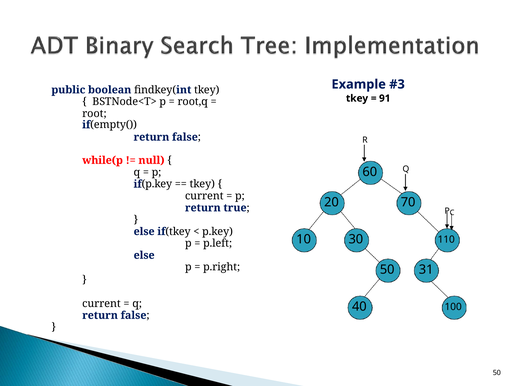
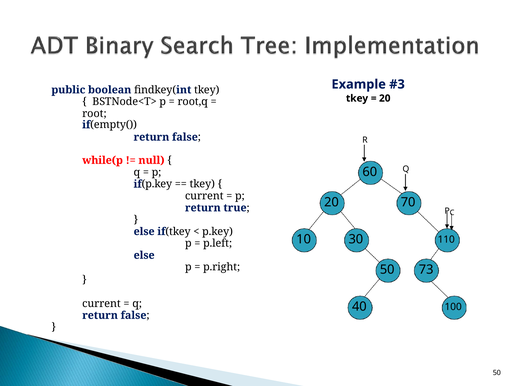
91: 91 -> 20 (385, 98)
31: 31 -> 73 (426, 269)
